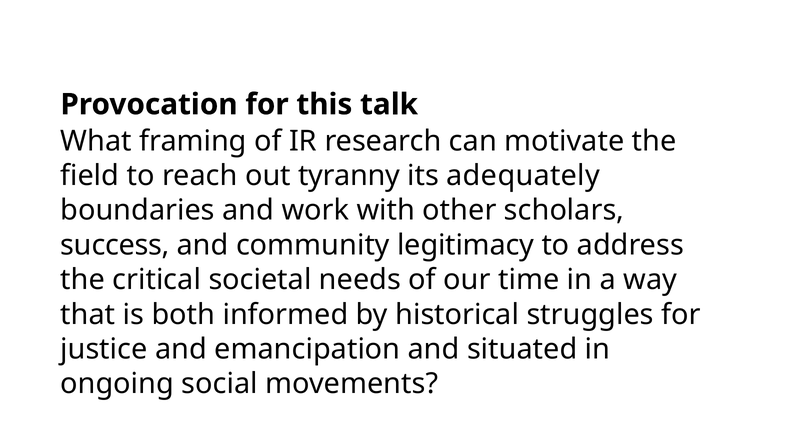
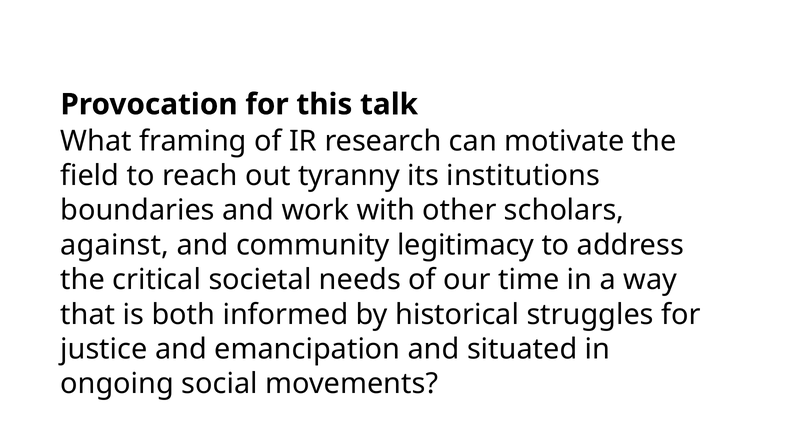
adequately: adequately -> institutions (523, 176)
success: success -> against (115, 245)
